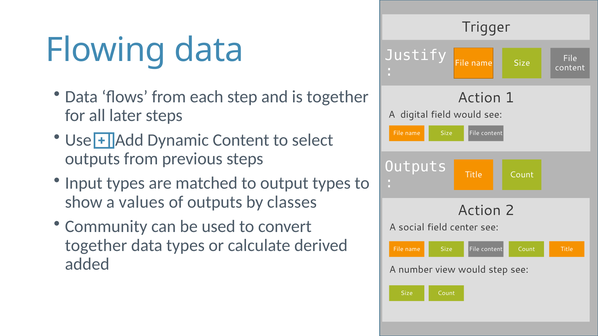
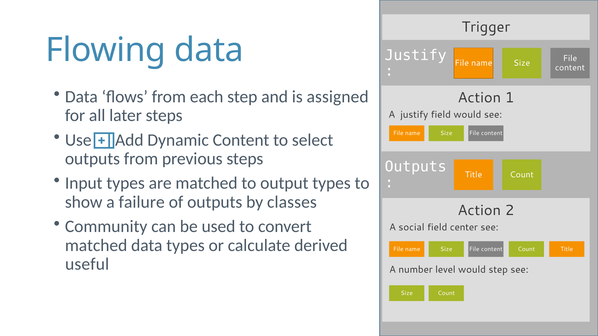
is together: together -> assigned (338, 97)
A digital: digital -> justify (414, 115)
values: values -> failure (142, 202)
together: together -> matched (96, 246)
added: added -> useful (87, 264)
view: view -> level (445, 270)
